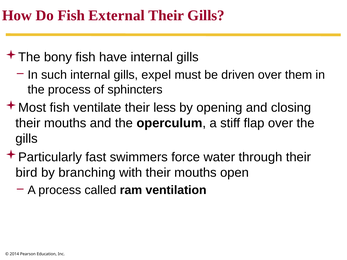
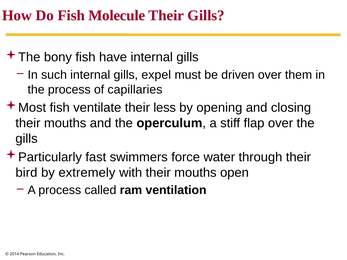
External: External -> Molecule (117, 15)
sphincters: sphincters -> capillaries (135, 90)
branching: branching -> extremely (87, 173)
